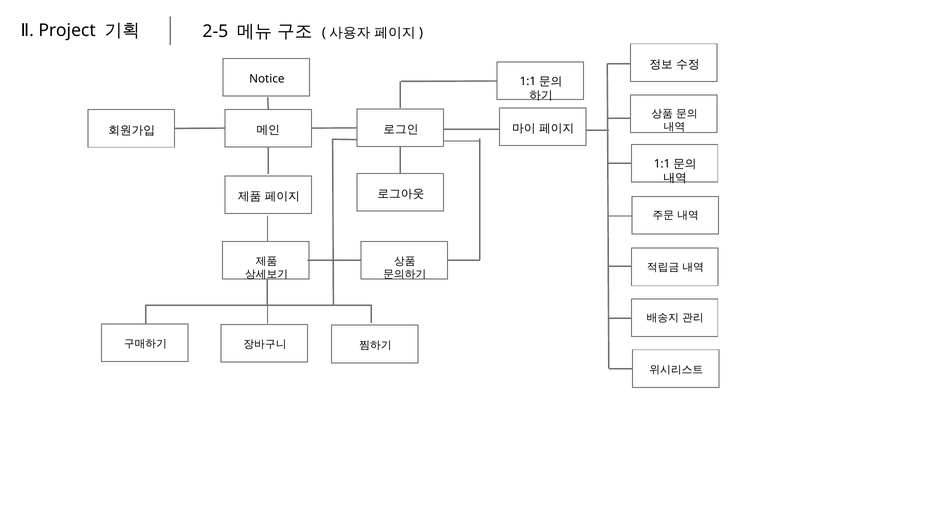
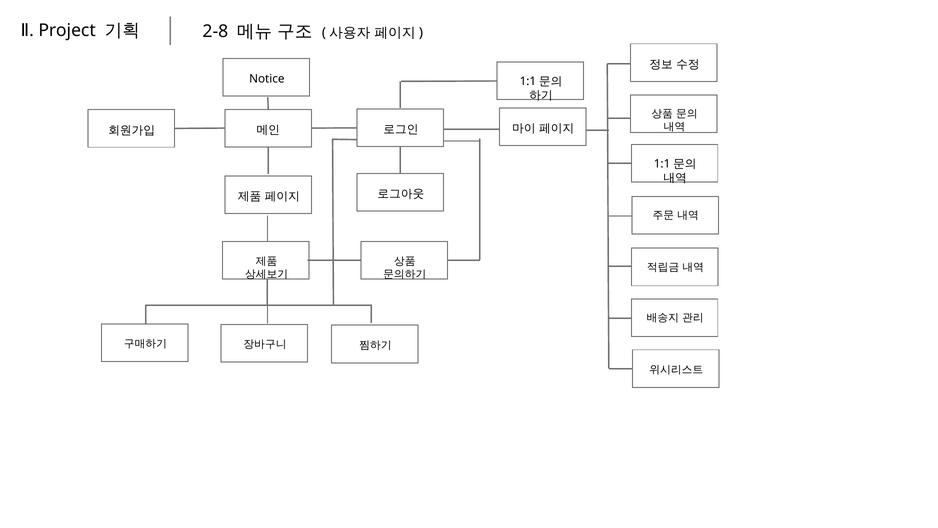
2-5: 2-5 -> 2-8 (215, 32)
